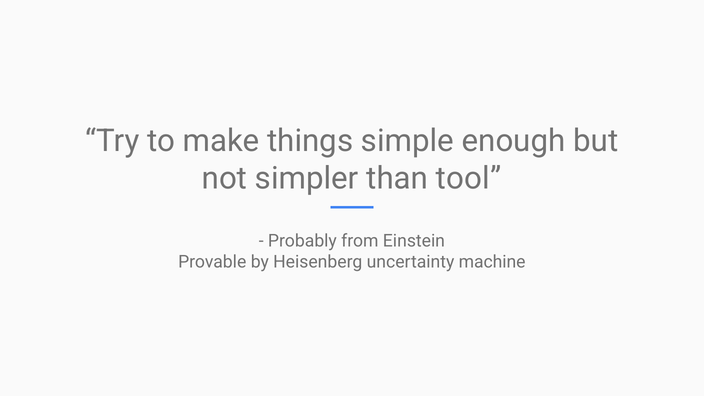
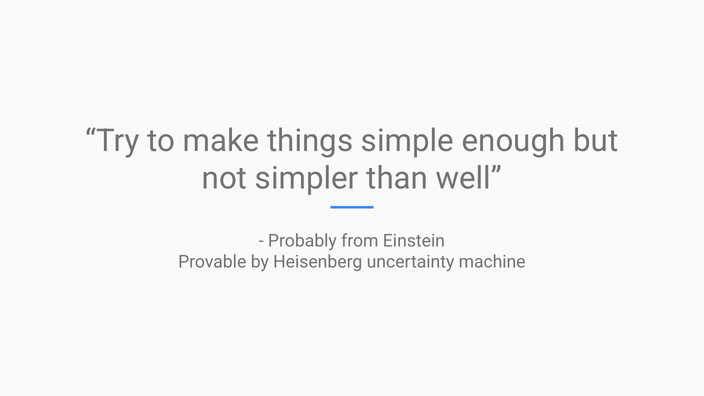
tool: tool -> well (469, 178)
